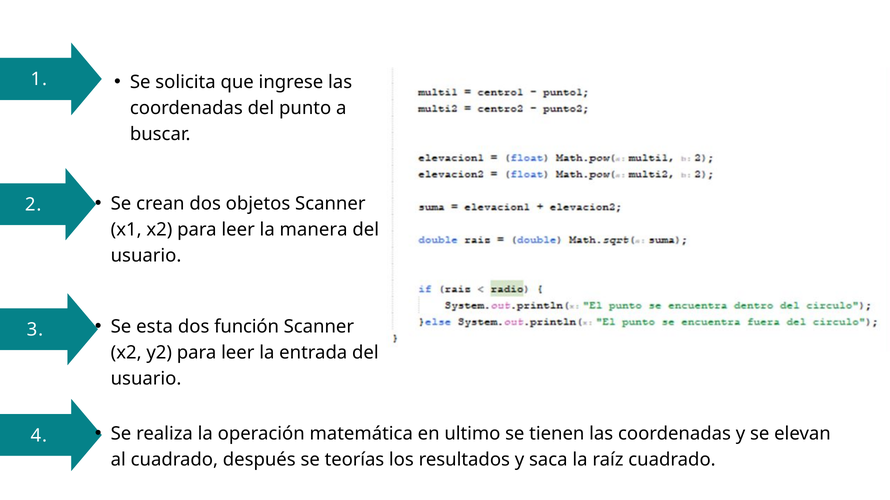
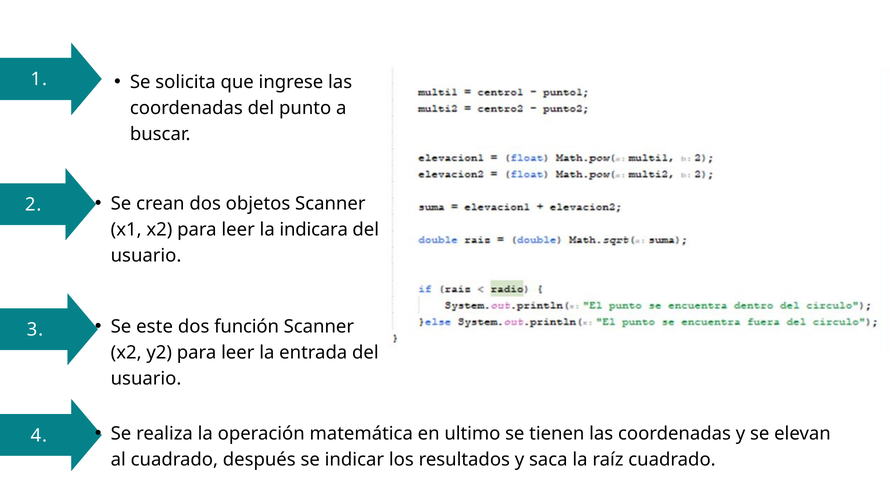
manera: manera -> indicara (314, 230)
esta: esta -> este (155, 327)
teorías: teorías -> indicar (354, 460)
